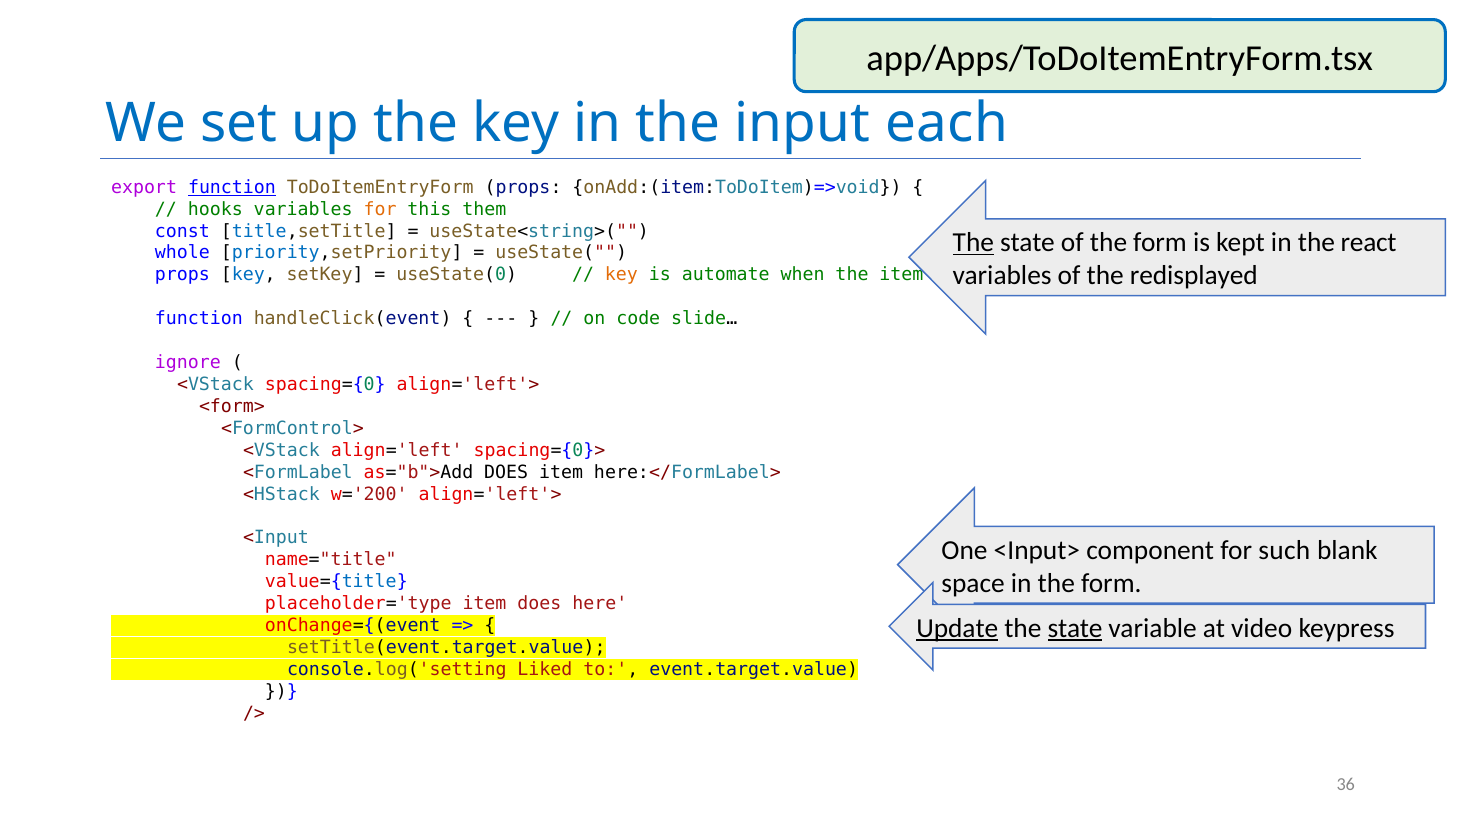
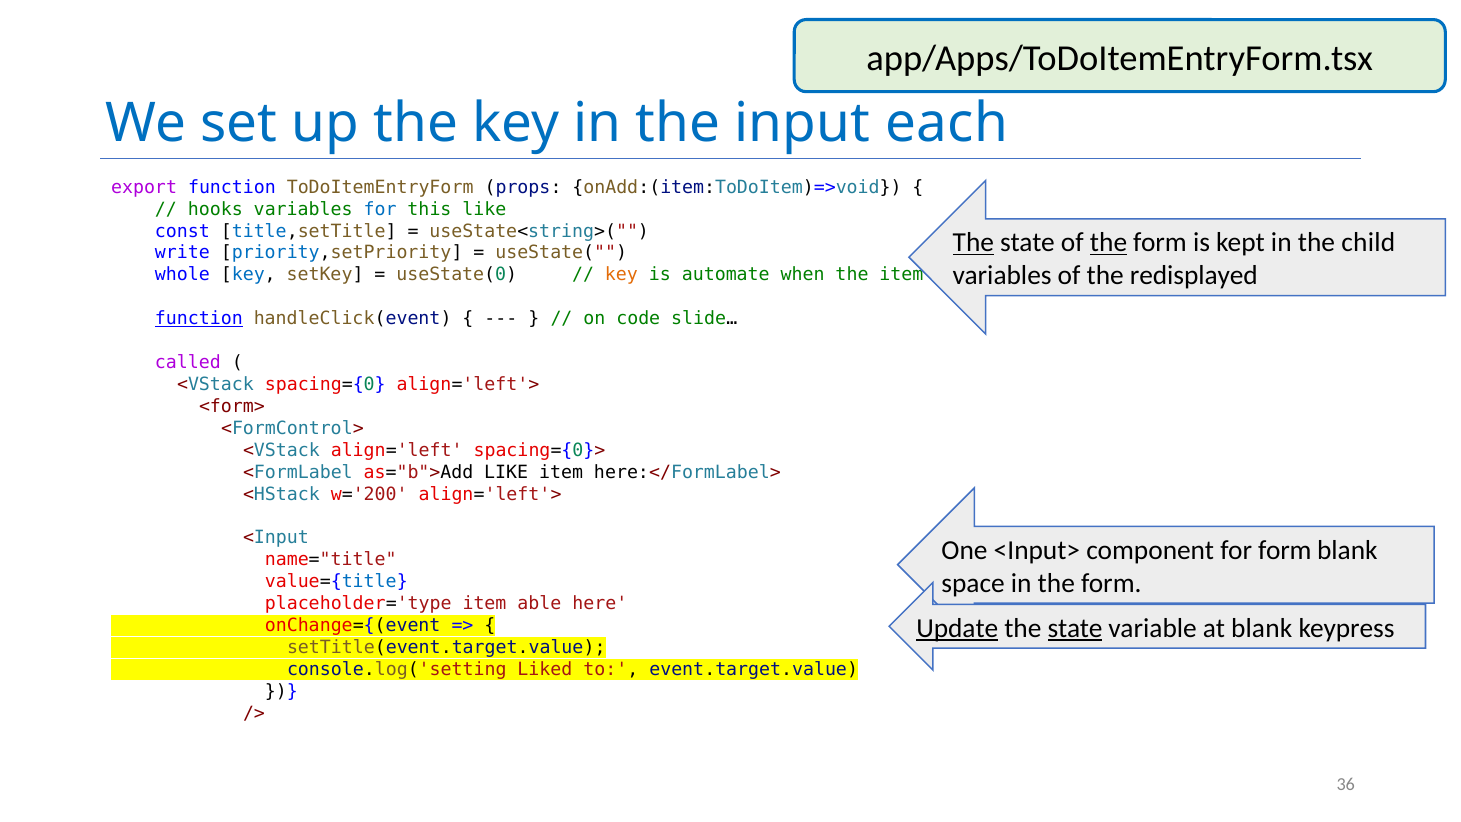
function underline: present -> none (232, 187)
for colour: orange -> blue (380, 209)
this them: them -> like (484, 209)
the underline: none -> present (1109, 243)
react: react -> child (1368, 243)
whole: whole -> write (182, 253)
props: props -> whole (182, 275)
function underline: none -> present (199, 319)
ignore: ignore -> called (188, 362)
as="b">Add DOES: DOES -> LIKE (506, 472)
for such: such -> form (1285, 550)
item does: does -> able (539, 604)
at video: video -> blank (1262, 628)
